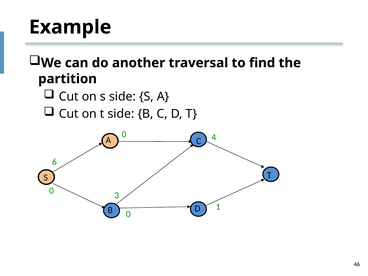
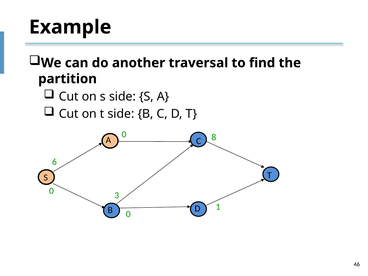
4: 4 -> 8 (214, 137)
